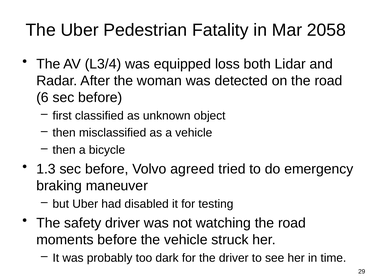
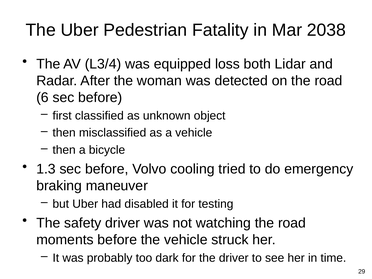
2058: 2058 -> 2038 (326, 30)
agreed: agreed -> cooling (192, 169)
